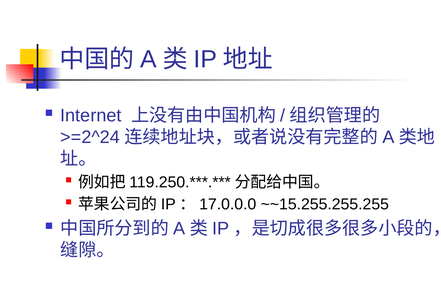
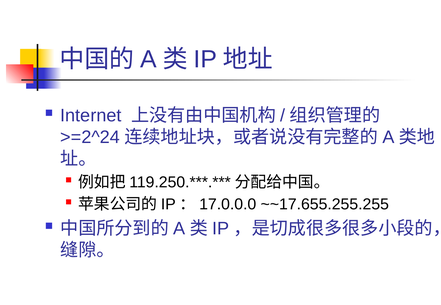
~~15.255.255.255: ~~15.255.255.255 -> ~~17.655.255.255 (325, 204)
